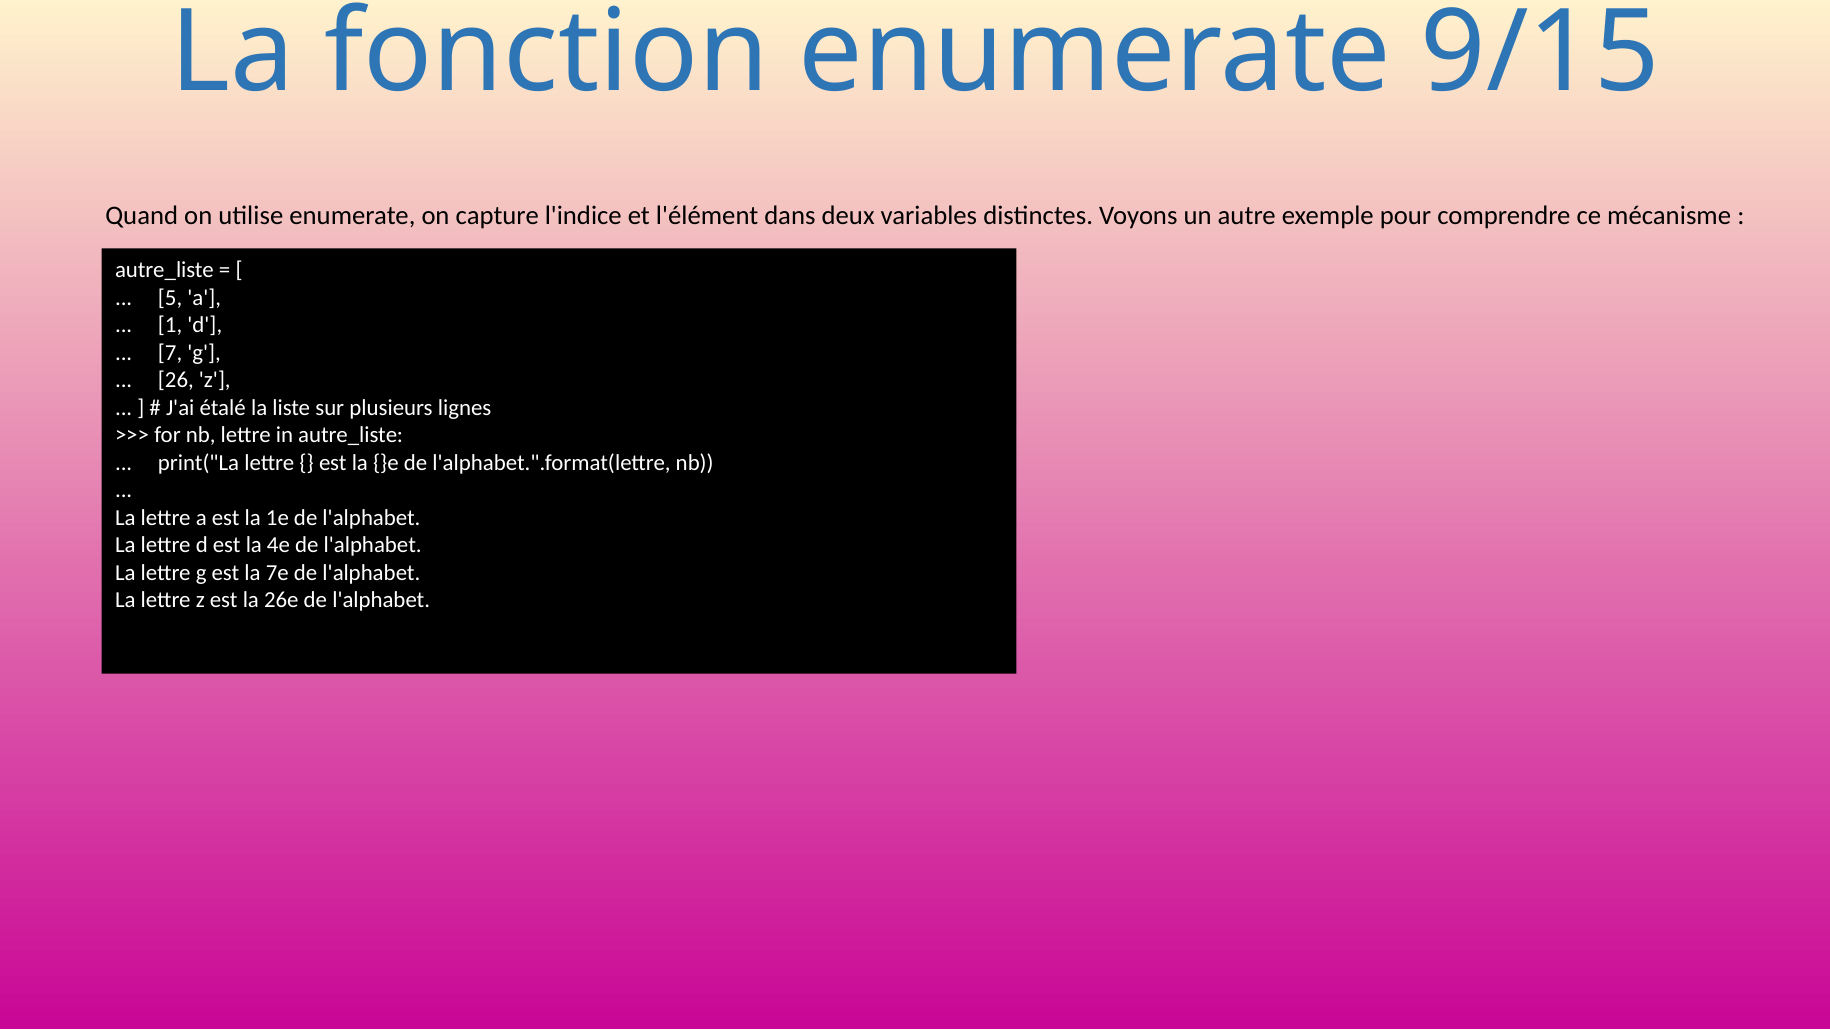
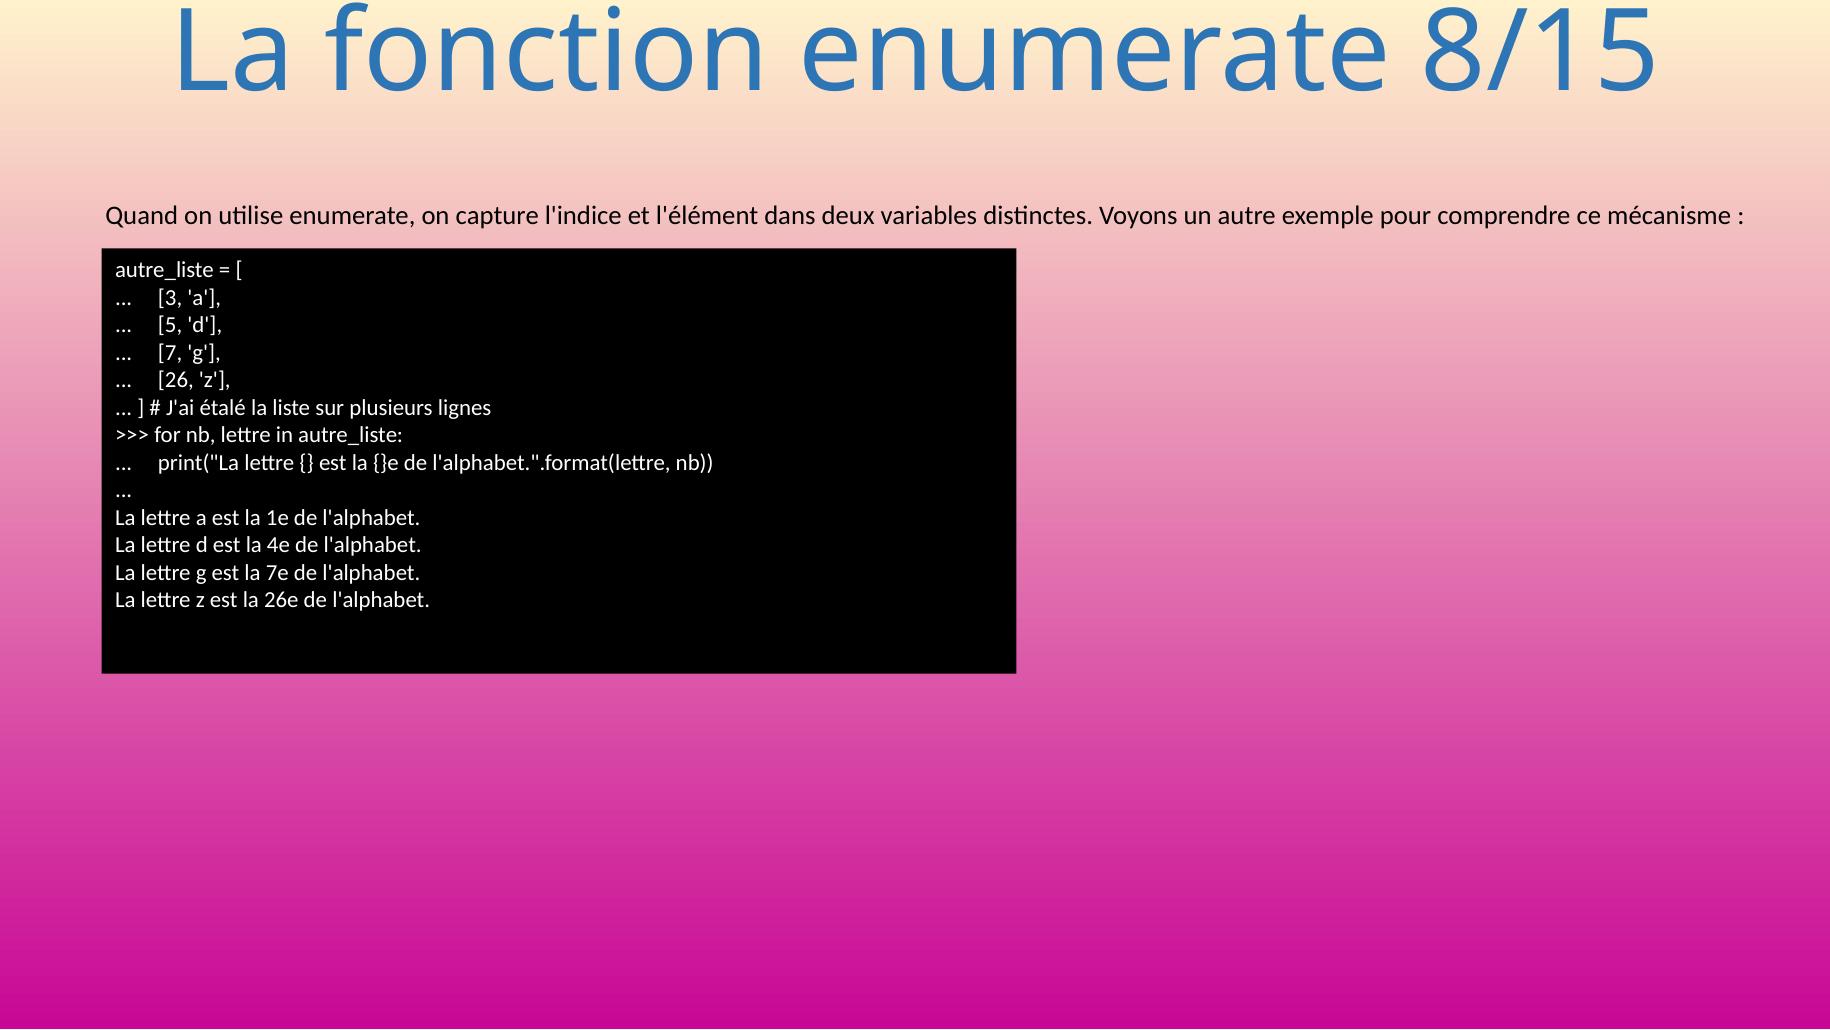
9/15: 9/15 -> 8/15 (1540, 52)
5: 5 -> 3 (170, 298)
1: 1 -> 5 (170, 325)
